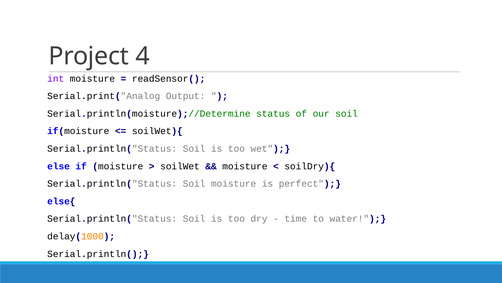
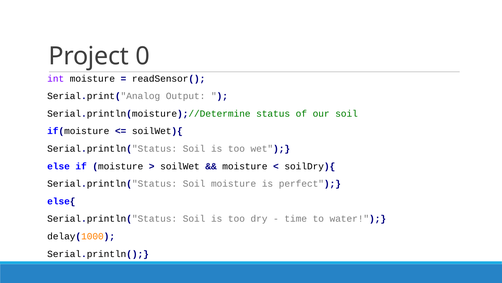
4: 4 -> 0 (143, 56)
